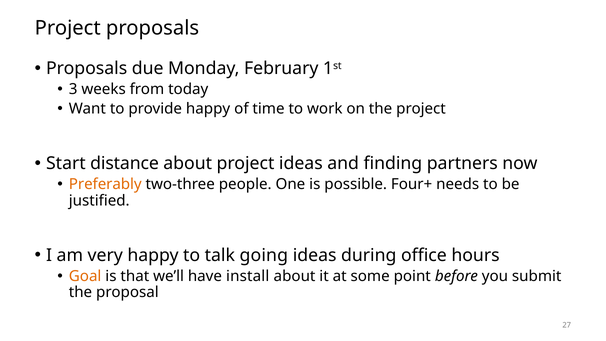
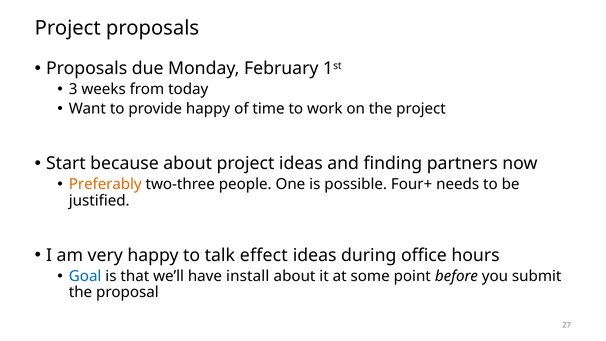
distance: distance -> because (125, 163)
going: going -> effect (264, 255)
Goal colour: orange -> blue (85, 276)
